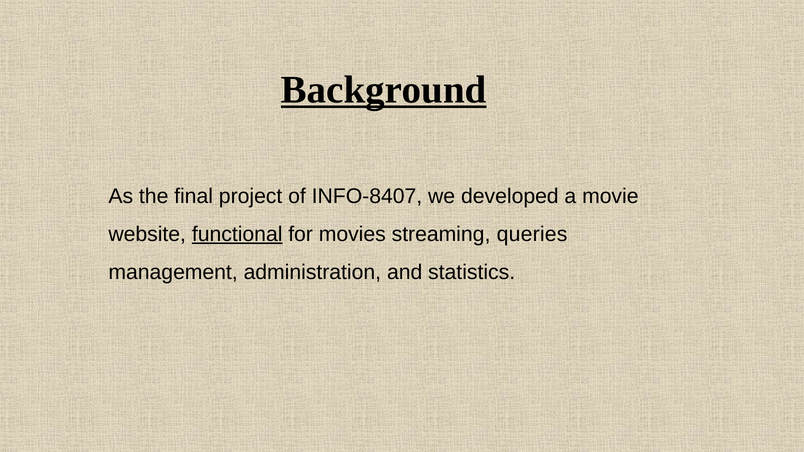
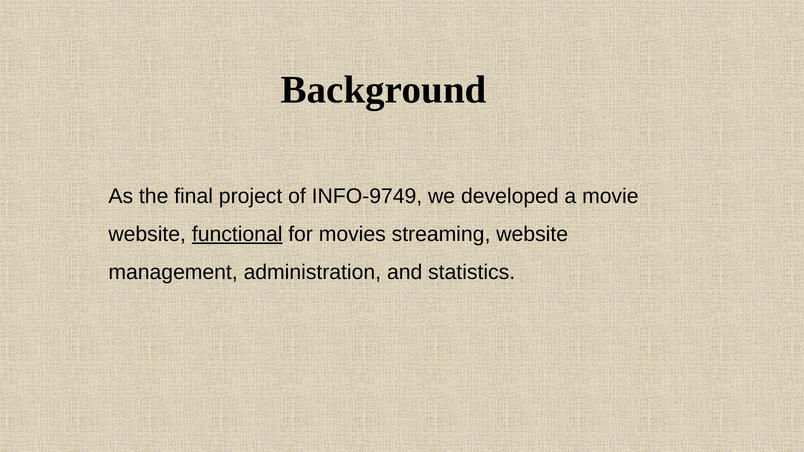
Background underline: present -> none (384, 90)
INFO-8407: INFO-8407 -> INFO-9749 (367, 196)
streaming queries: queries -> website (532, 234)
